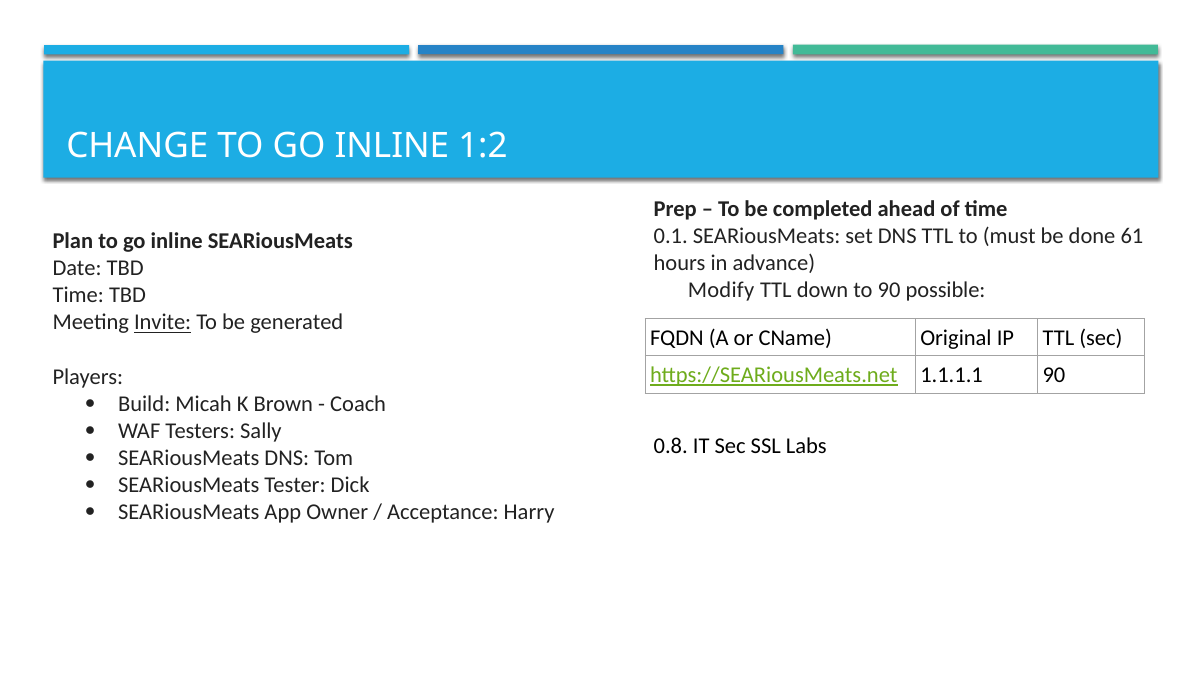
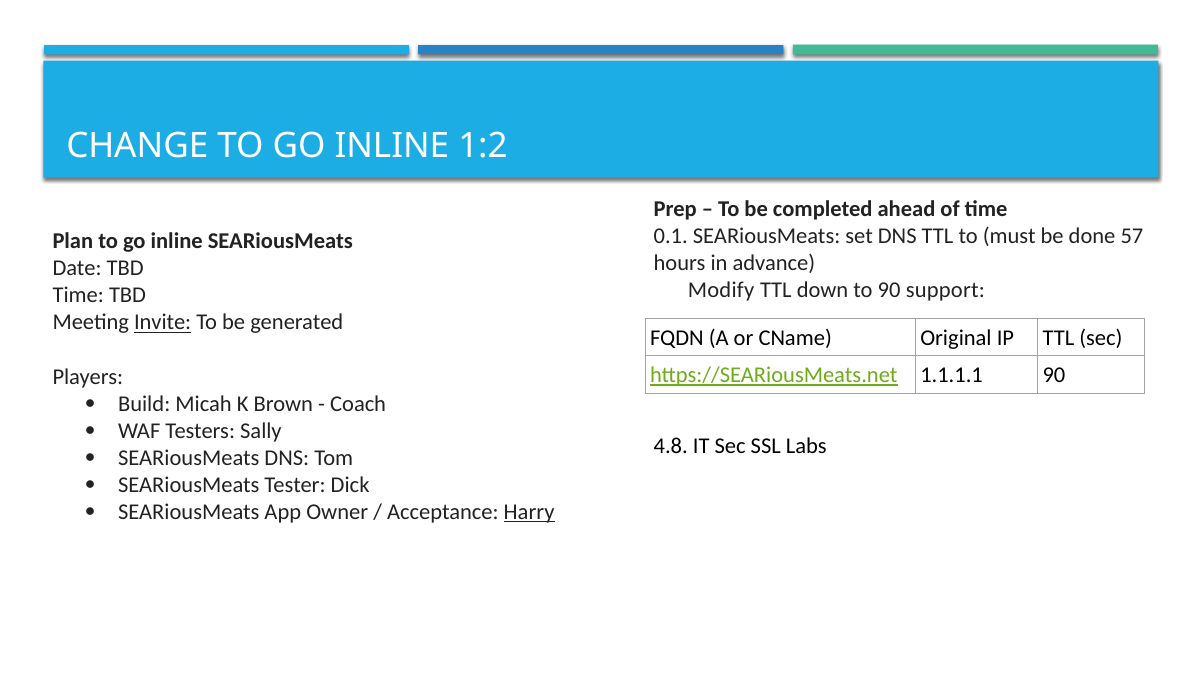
61: 61 -> 57 (1132, 236)
possible: possible -> support (945, 290)
0.8: 0.8 -> 4.8 (671, 446)
Harry underline: none -> present (529, 512)
